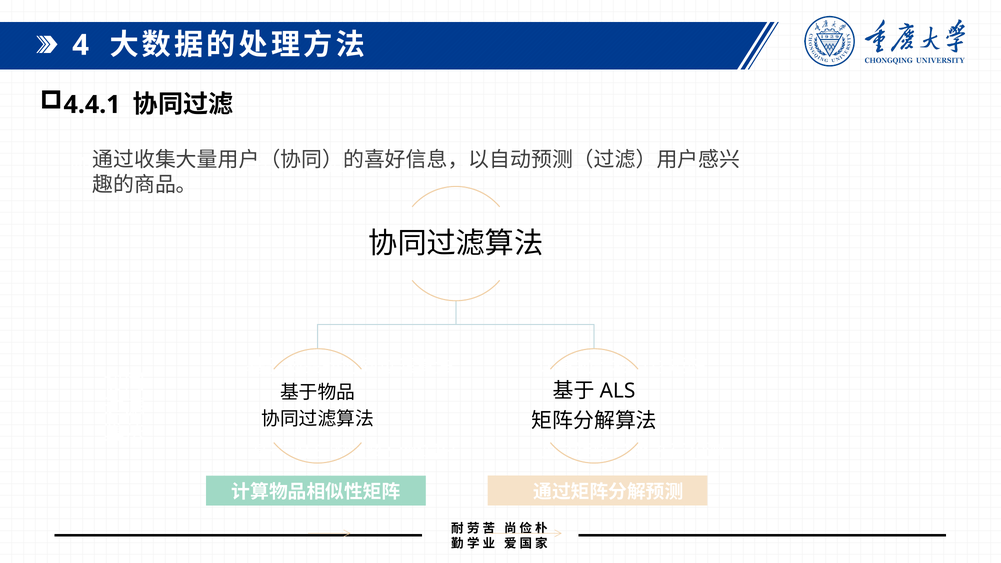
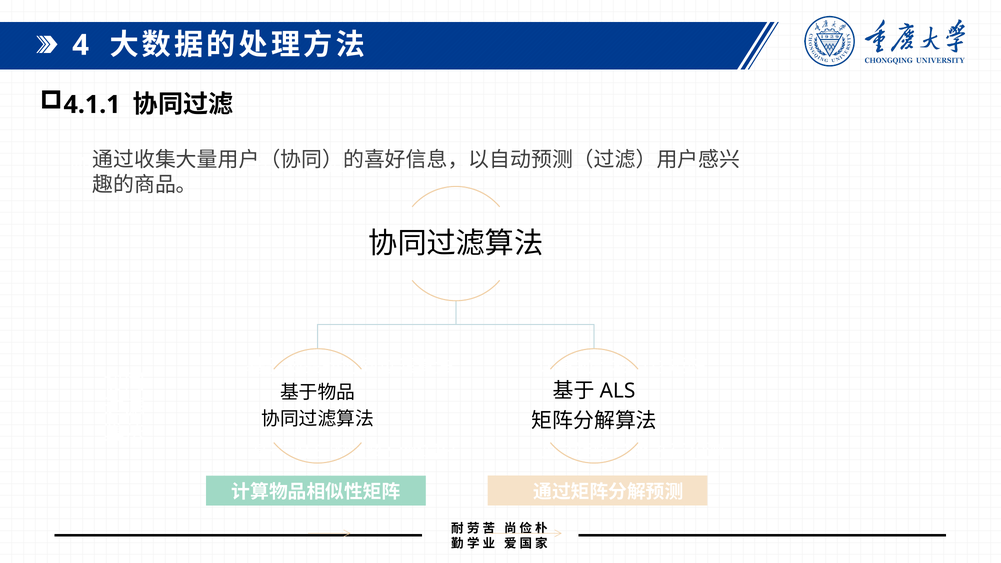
4.4.1: 4.4.1 -> 4.1.1 (92, 105)
